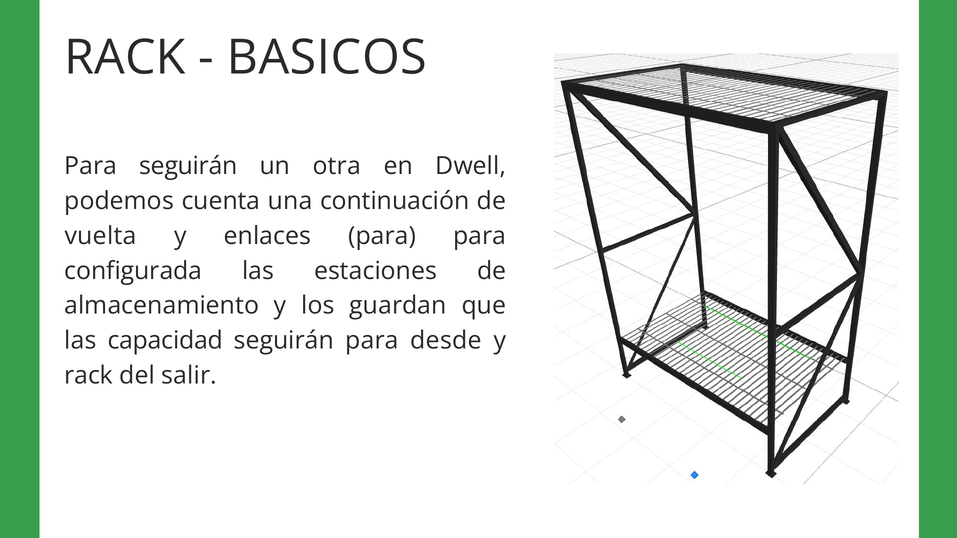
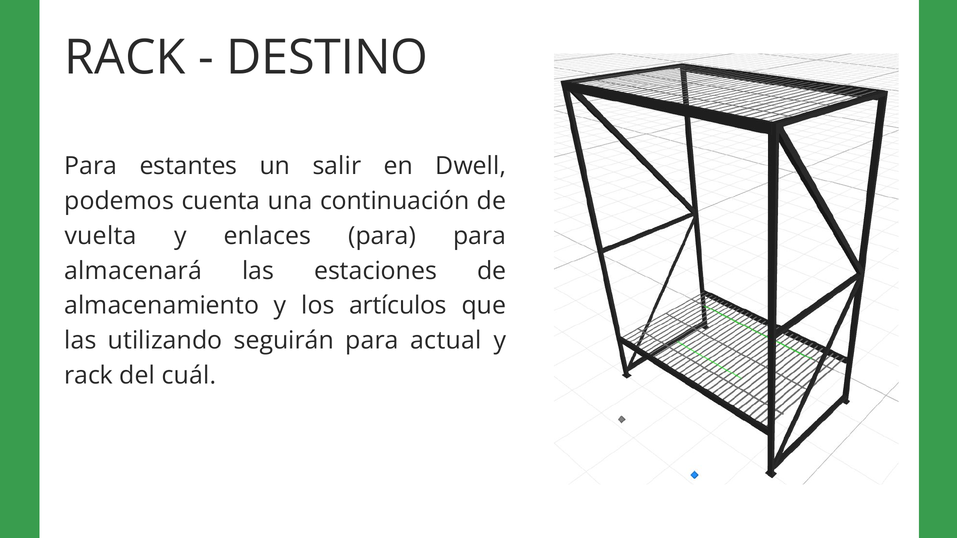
BASICOS: BASICOS -> DESTINO (327, 58)
Para seguirán: seguirán -> estantes (188, 166)
otra: otra -> salir (337, 166)
configurada: configurada -> almacenará (133, 271)
guardan: guardan -> artículos (398, 306)
capacidad: capacidad -> utilizando (165, 341)
desde: desde -> actual (446, 341)
salir: salir -> cuál (189, 376)
